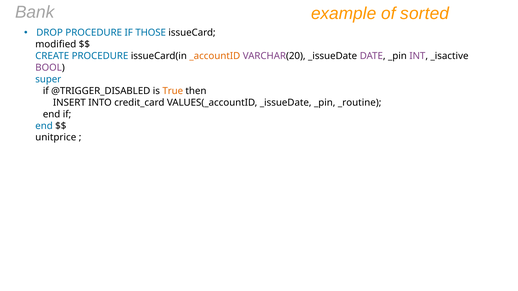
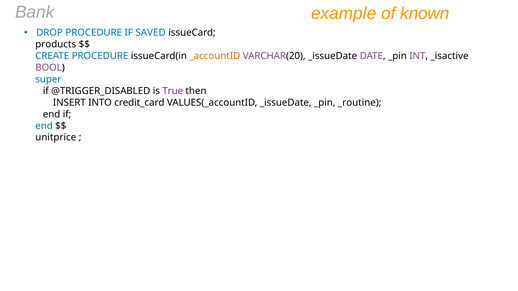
sorted: sorted -> known (425, 13)
THOSE: THOSE -> SAVED (151, 33)
modified: modified -> products (56, 44)
True colour: orange -> purple (173, 91)
